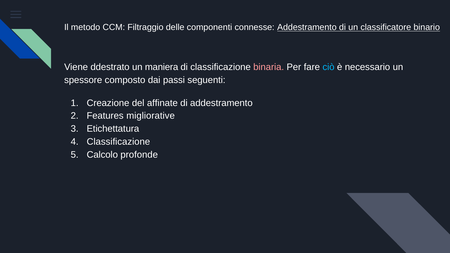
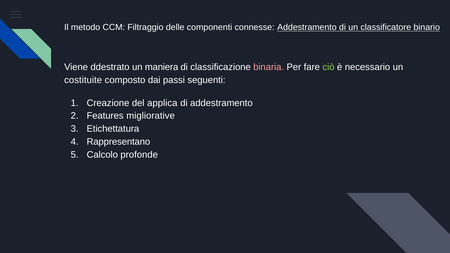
ciò colour: light blue -> light green (329, 67)
spessore: spessore -> costituite (83, 80)
affinate: affinate -> applica (162, 103)
Classificazione: Classificazione -> Rappresentano (118, 142)
